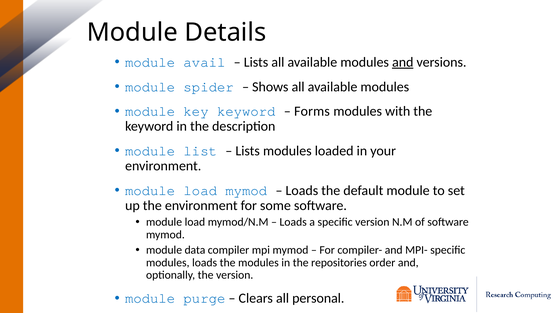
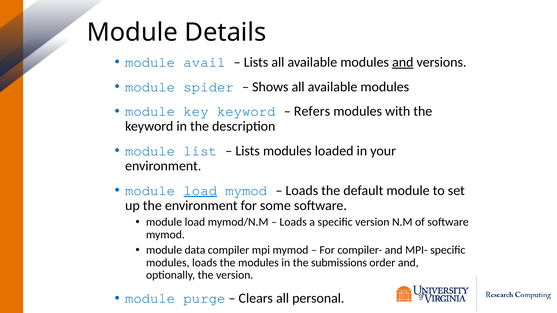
Forms: Forms -> Refers (312, 111)
load underline: none -> present (200, 191)
repositories: repositories -> submissions (339, 263)
